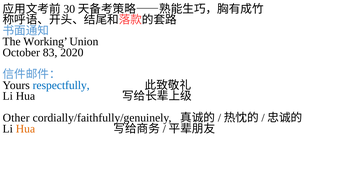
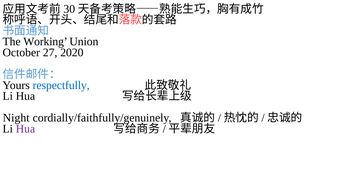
83: 83 -> 27 (50, 52)
Other: Other -> Night (16, 118)
Hua colour: orange -> purple (25, 129)
